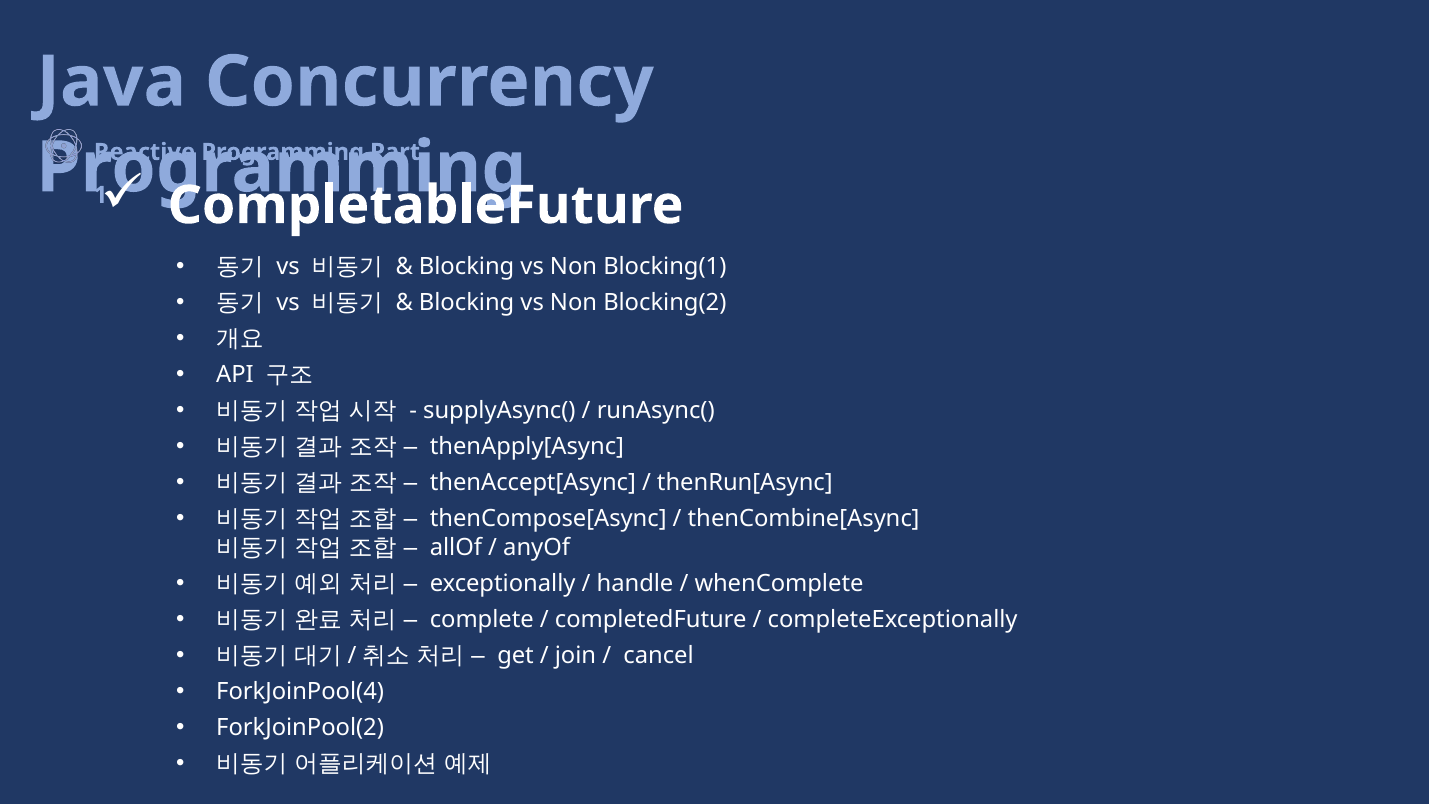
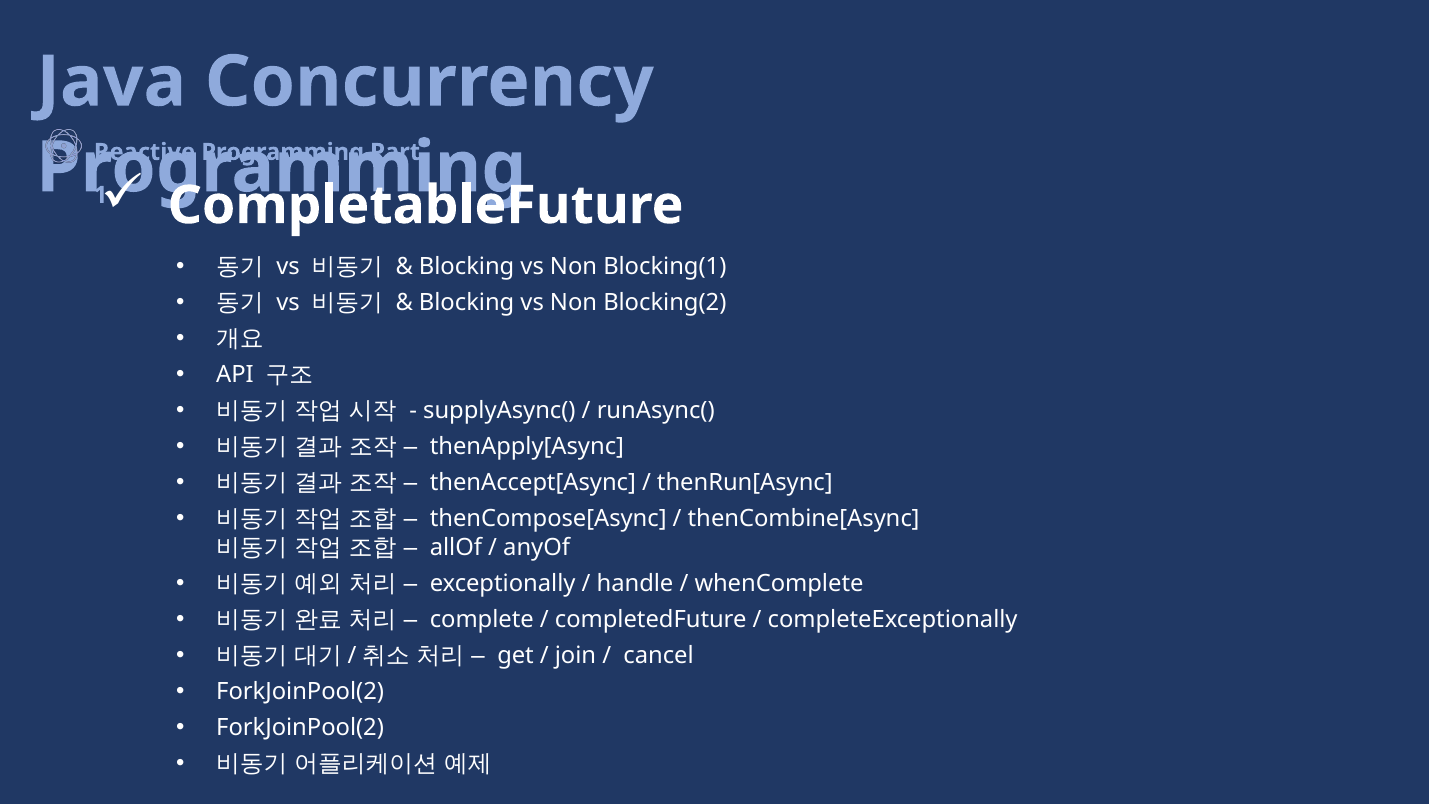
ForkJoinPool(4: ForkJoinPool(4 -> ForkJoinPool(2 (300, 691)
